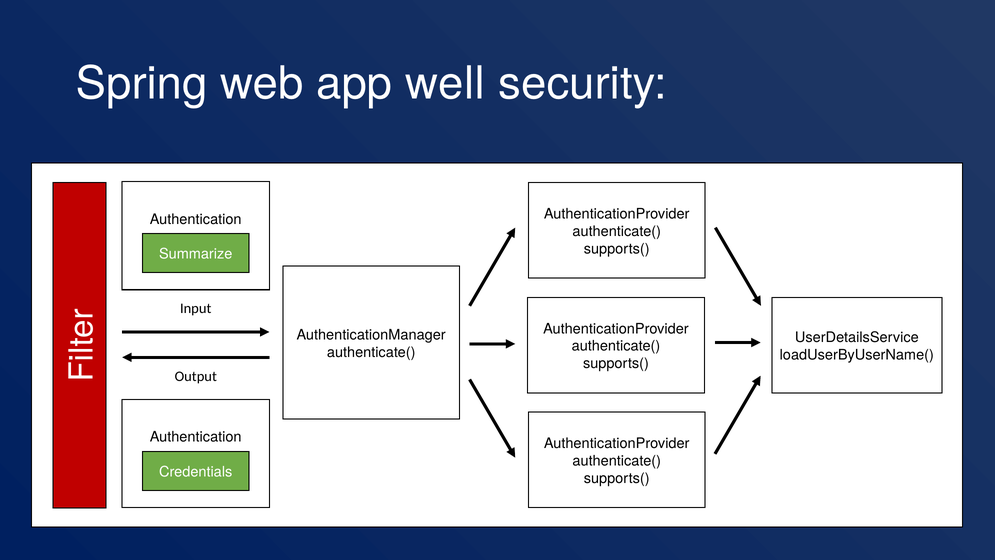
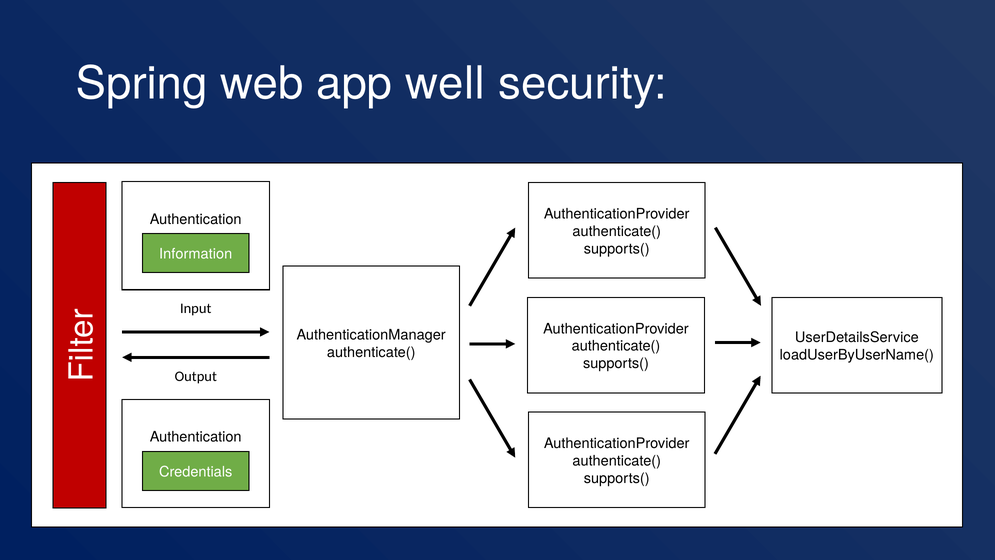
Summarize: Summarize -> Information (196, 254)
